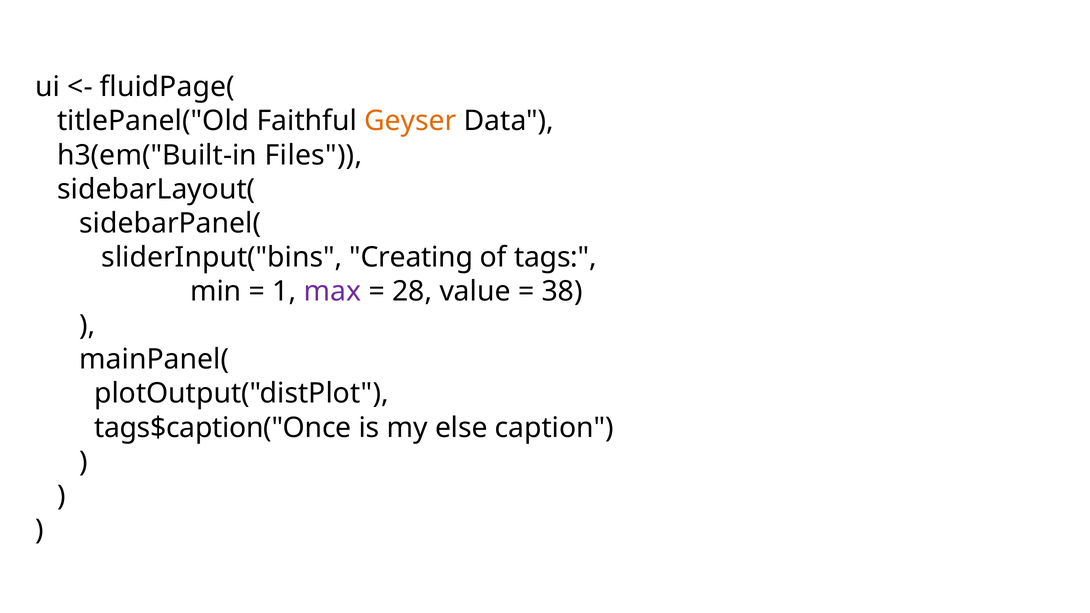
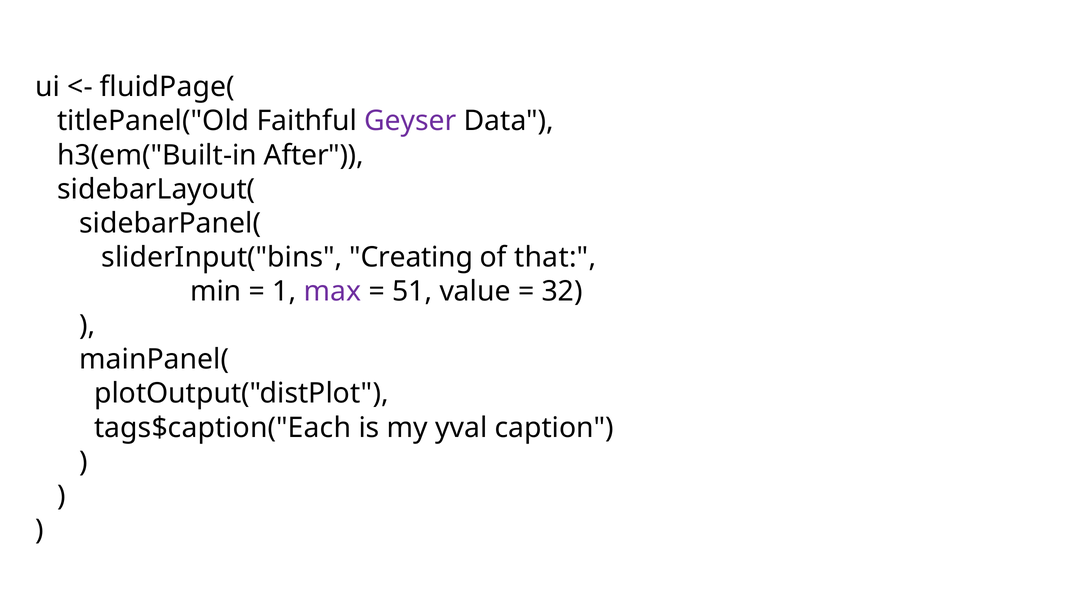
Geyser colour: orange -> purple (410, 121)
Files: Files -> After (314, 155)
tags: tags -> that (555, 257)
28: 28 -> 51 (412, 291)
38: 38 -> 32 (562, 291)
tags$caption("Once: tags$caption("Once -> tags$caption("Each (223, 428)
else: else -> yval (461, 428)
